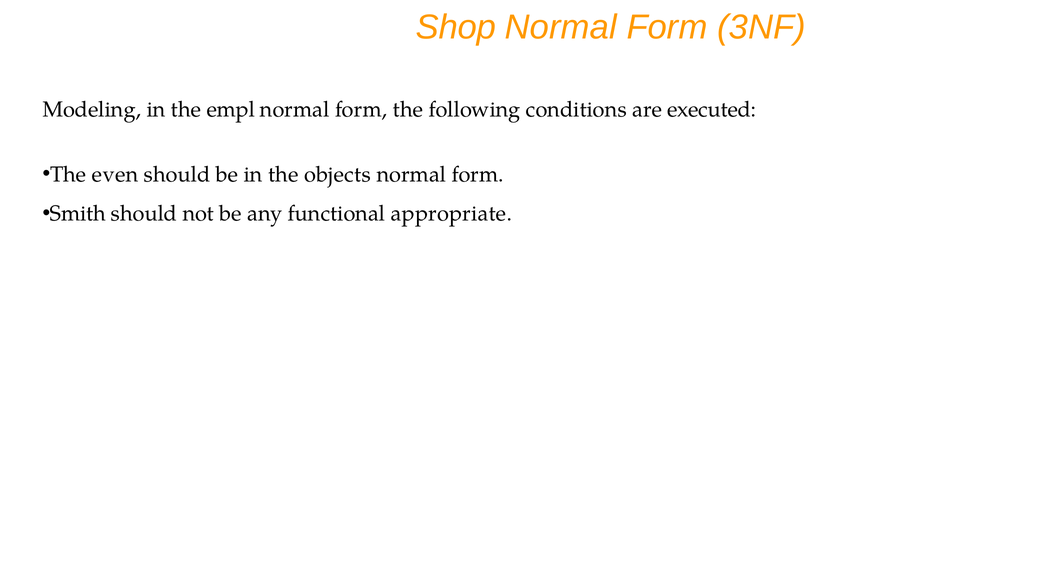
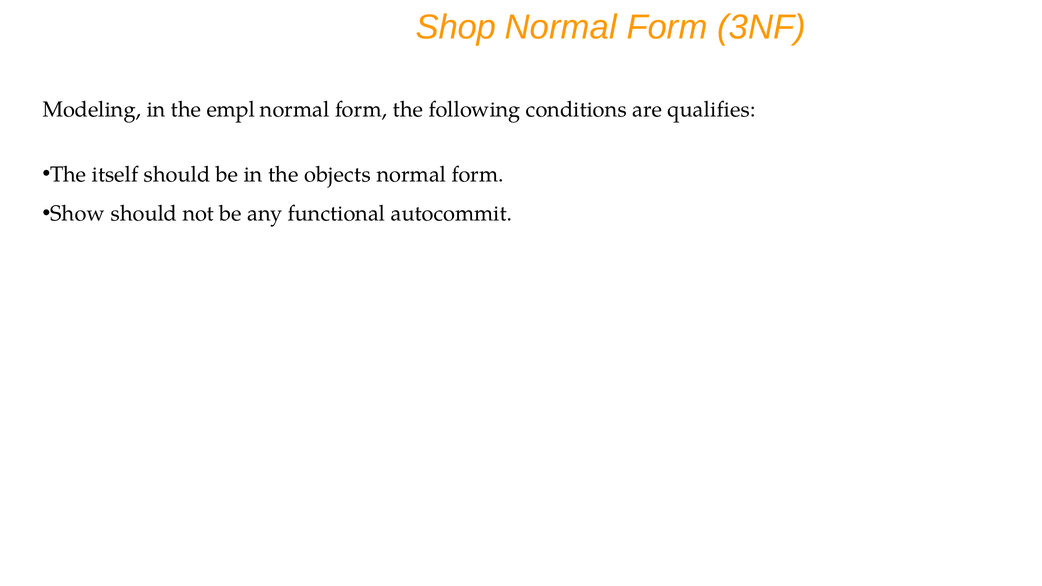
executed: executed -> qualifies (711, 109)
even: even -> itself (115, 175)
Smith: Smith -> Show (78, 214)
appropriate: appropriate -> autocommit (451, 214)
